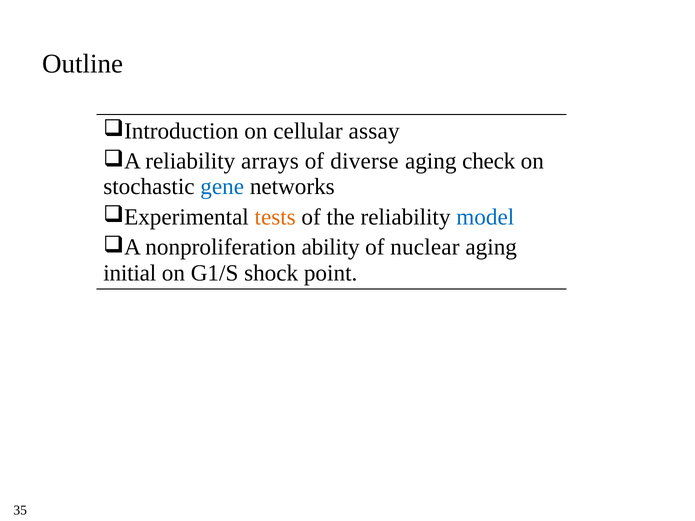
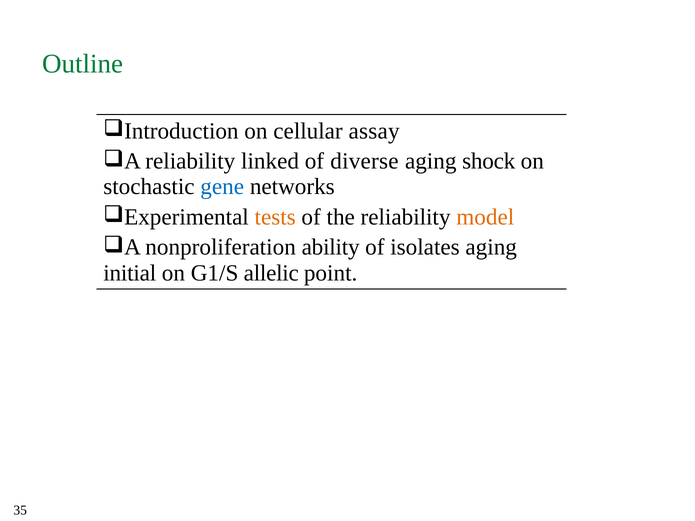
Outline colour: black -> green (83, 64)
arrays: arrays -> linked (270, 161)
check: check -> shock (489, 161)
model colour: blue -> orange (485, 217)
nuclear: nuclear -> isolates (425, 247)
shock: shock -> allelic (271, 273)
